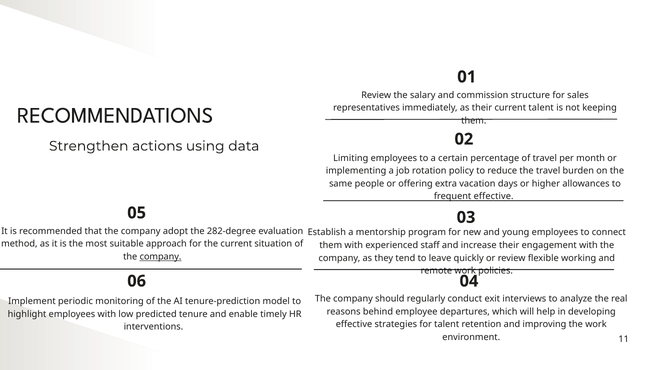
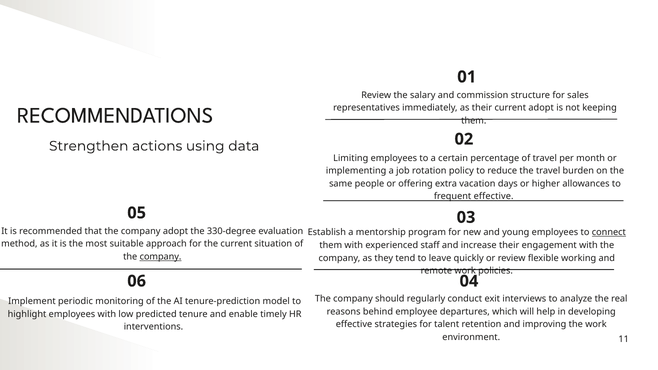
current talent: talent -> adopt (541, 108)
282-degree: 282-degree -> 330-degree (231, 231)
connect underline: none -> present (609, 232)
